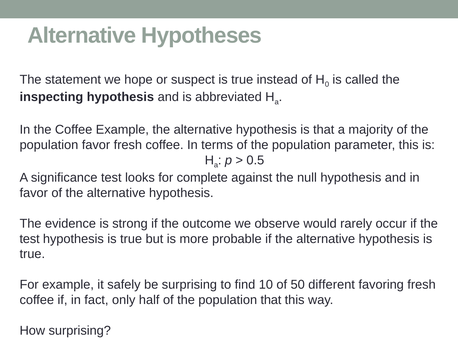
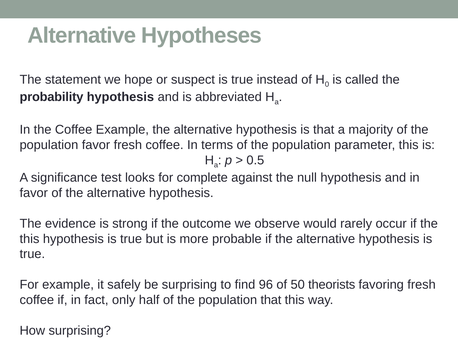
inspecting: inspecting -> probability (51, 97)
test: test -> this (30, 238)
10: 10 -> 96 (266, 284)
different: different -> theorists (332, 284)
